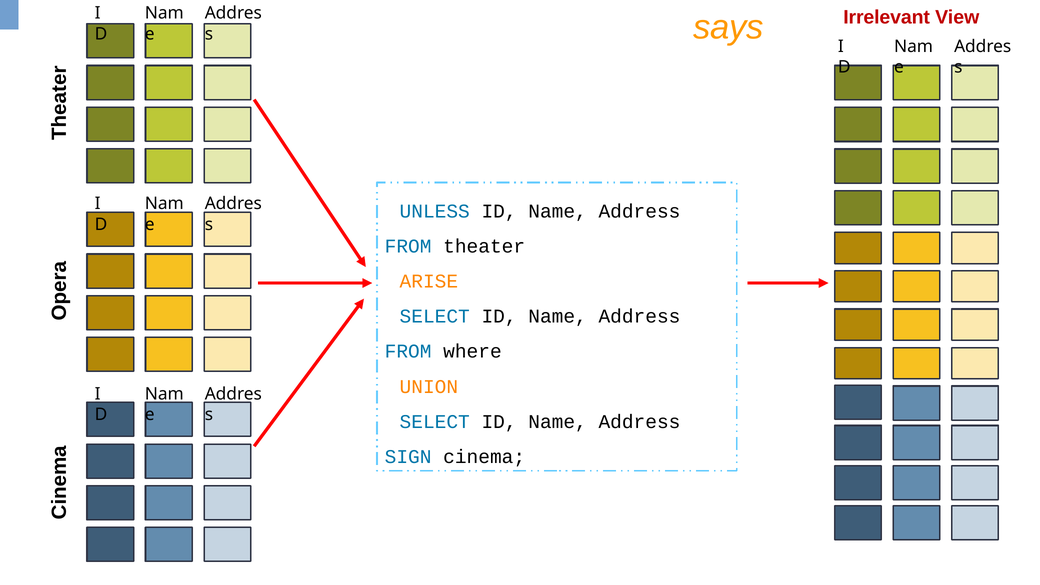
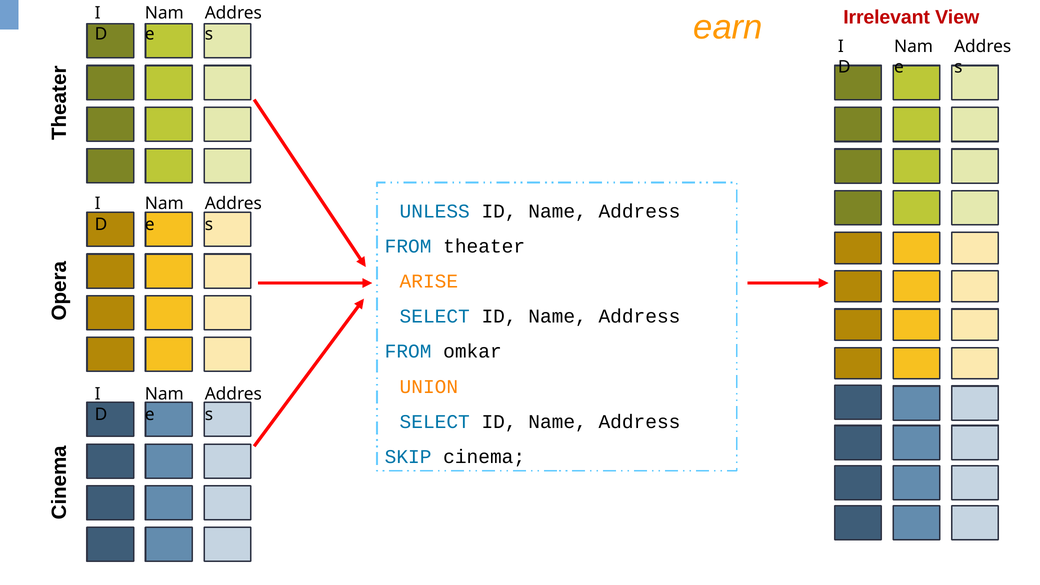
says: says -> earn (728, 27)
where: where -> omkar (472, 351)
SIGN: SIGN -> SKIP (408, 457)
